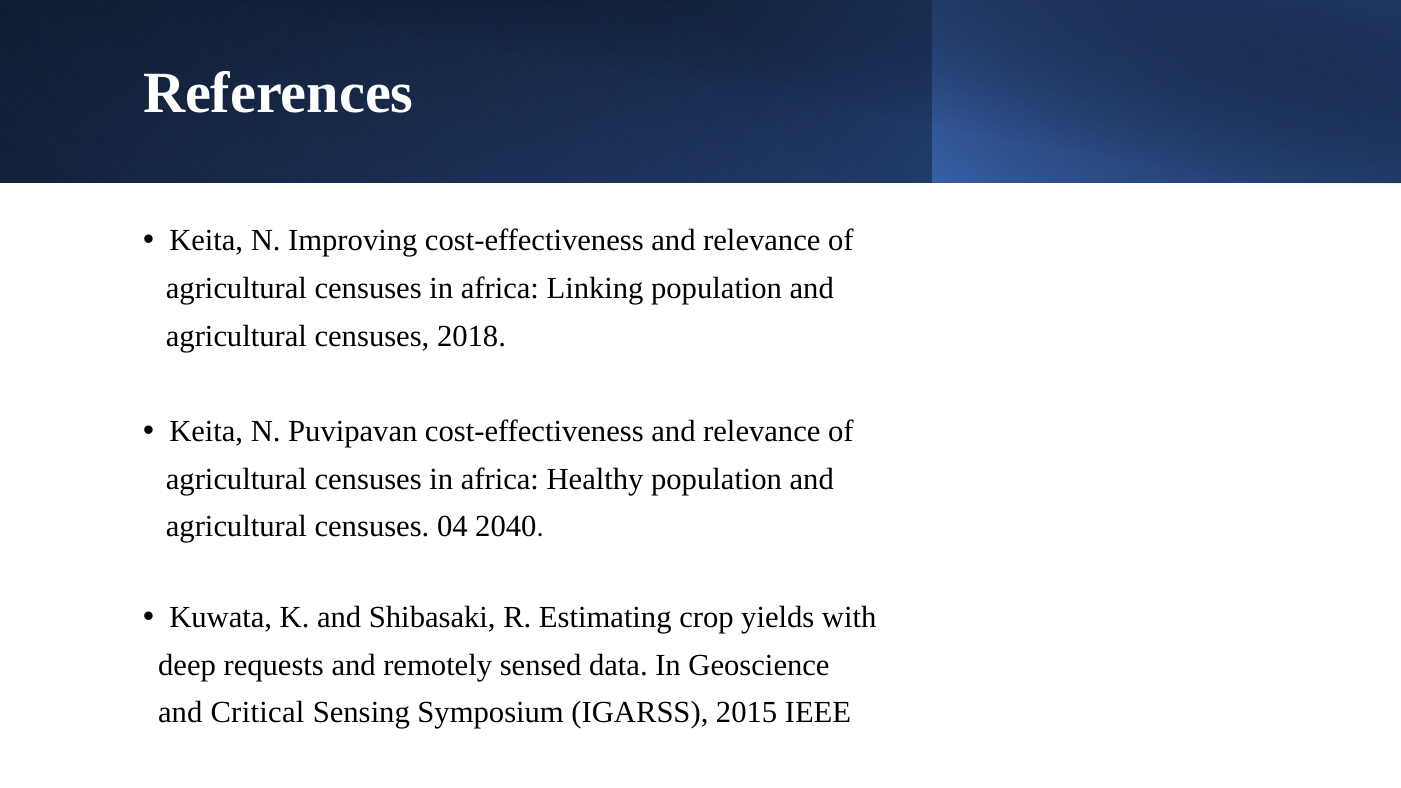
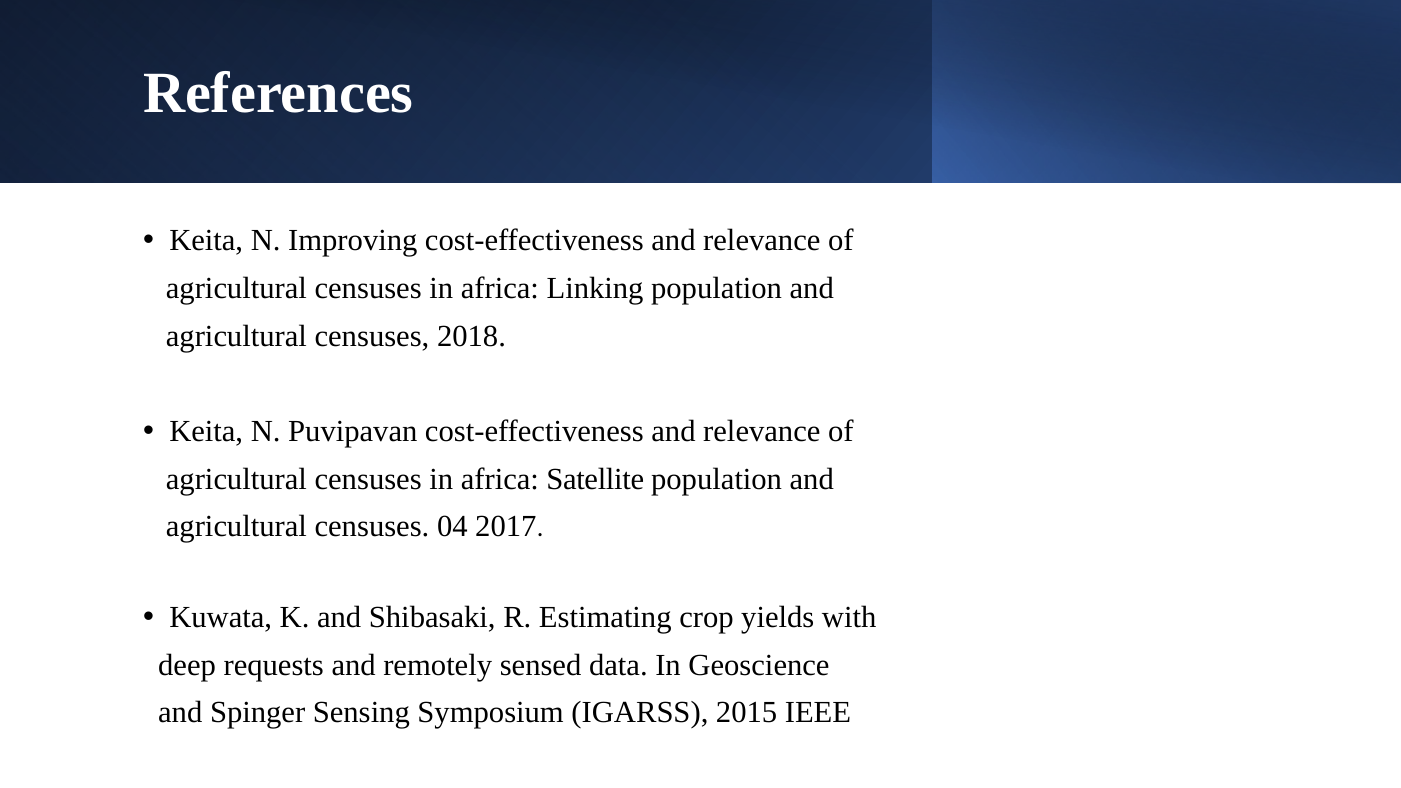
Healthy: Healthy -> Satellite (595, 479)
2040: 2040 -> 2017 (506, 527)
Critical: Critical -> Spinger (258, 713)
